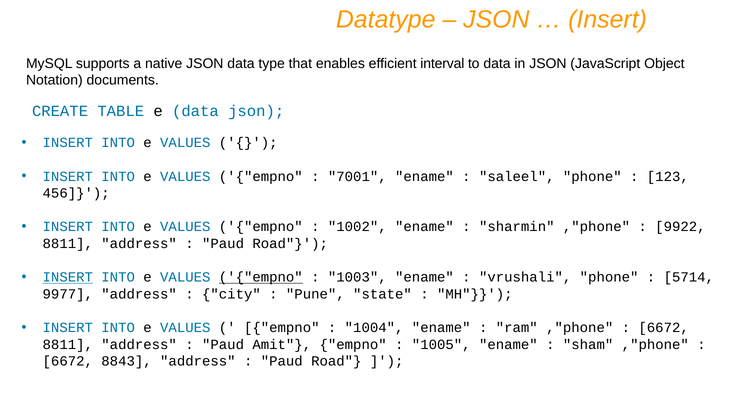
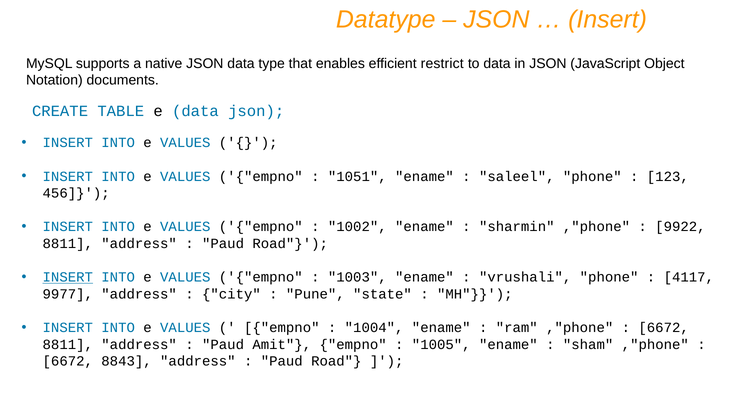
interval: interval -> restrict (442, 63)
7001: 7001 -> 1051 (357, 176)
empno underline: present -> none (261, 277)
5714: 5714 -> 4117 (689, 277)
